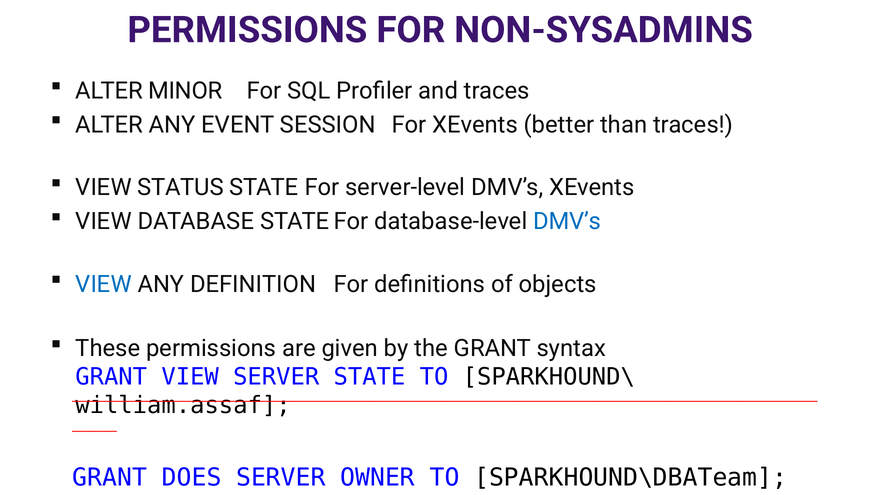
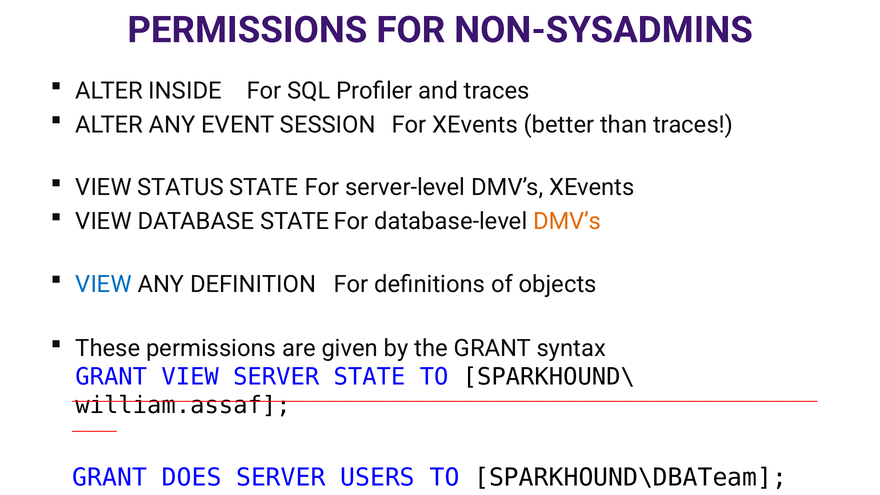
MINOR: MINOR -> INSIDE (185, 91)
DMV’s colour: blue -> orange (567, 222)
OWNER: OWNER -> USERS (378, 477)
